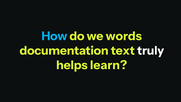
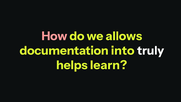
How colour: light blue -> pink (54, 36)
words: words -> allows (124, 36)
text: text -> into (123, 51)
